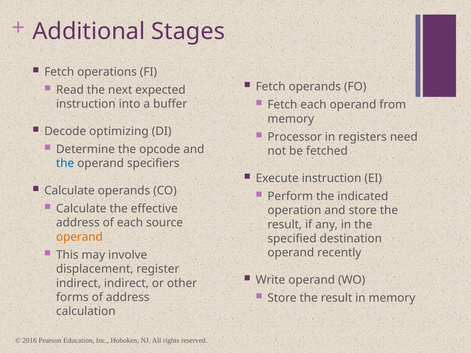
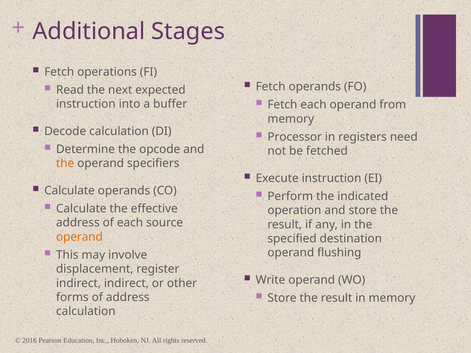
Decode optimizing: optimizing -> calculation (119, 131)
the colour: blue -> orange (65, 163)
recently: recently -> flushing (339, 253)
